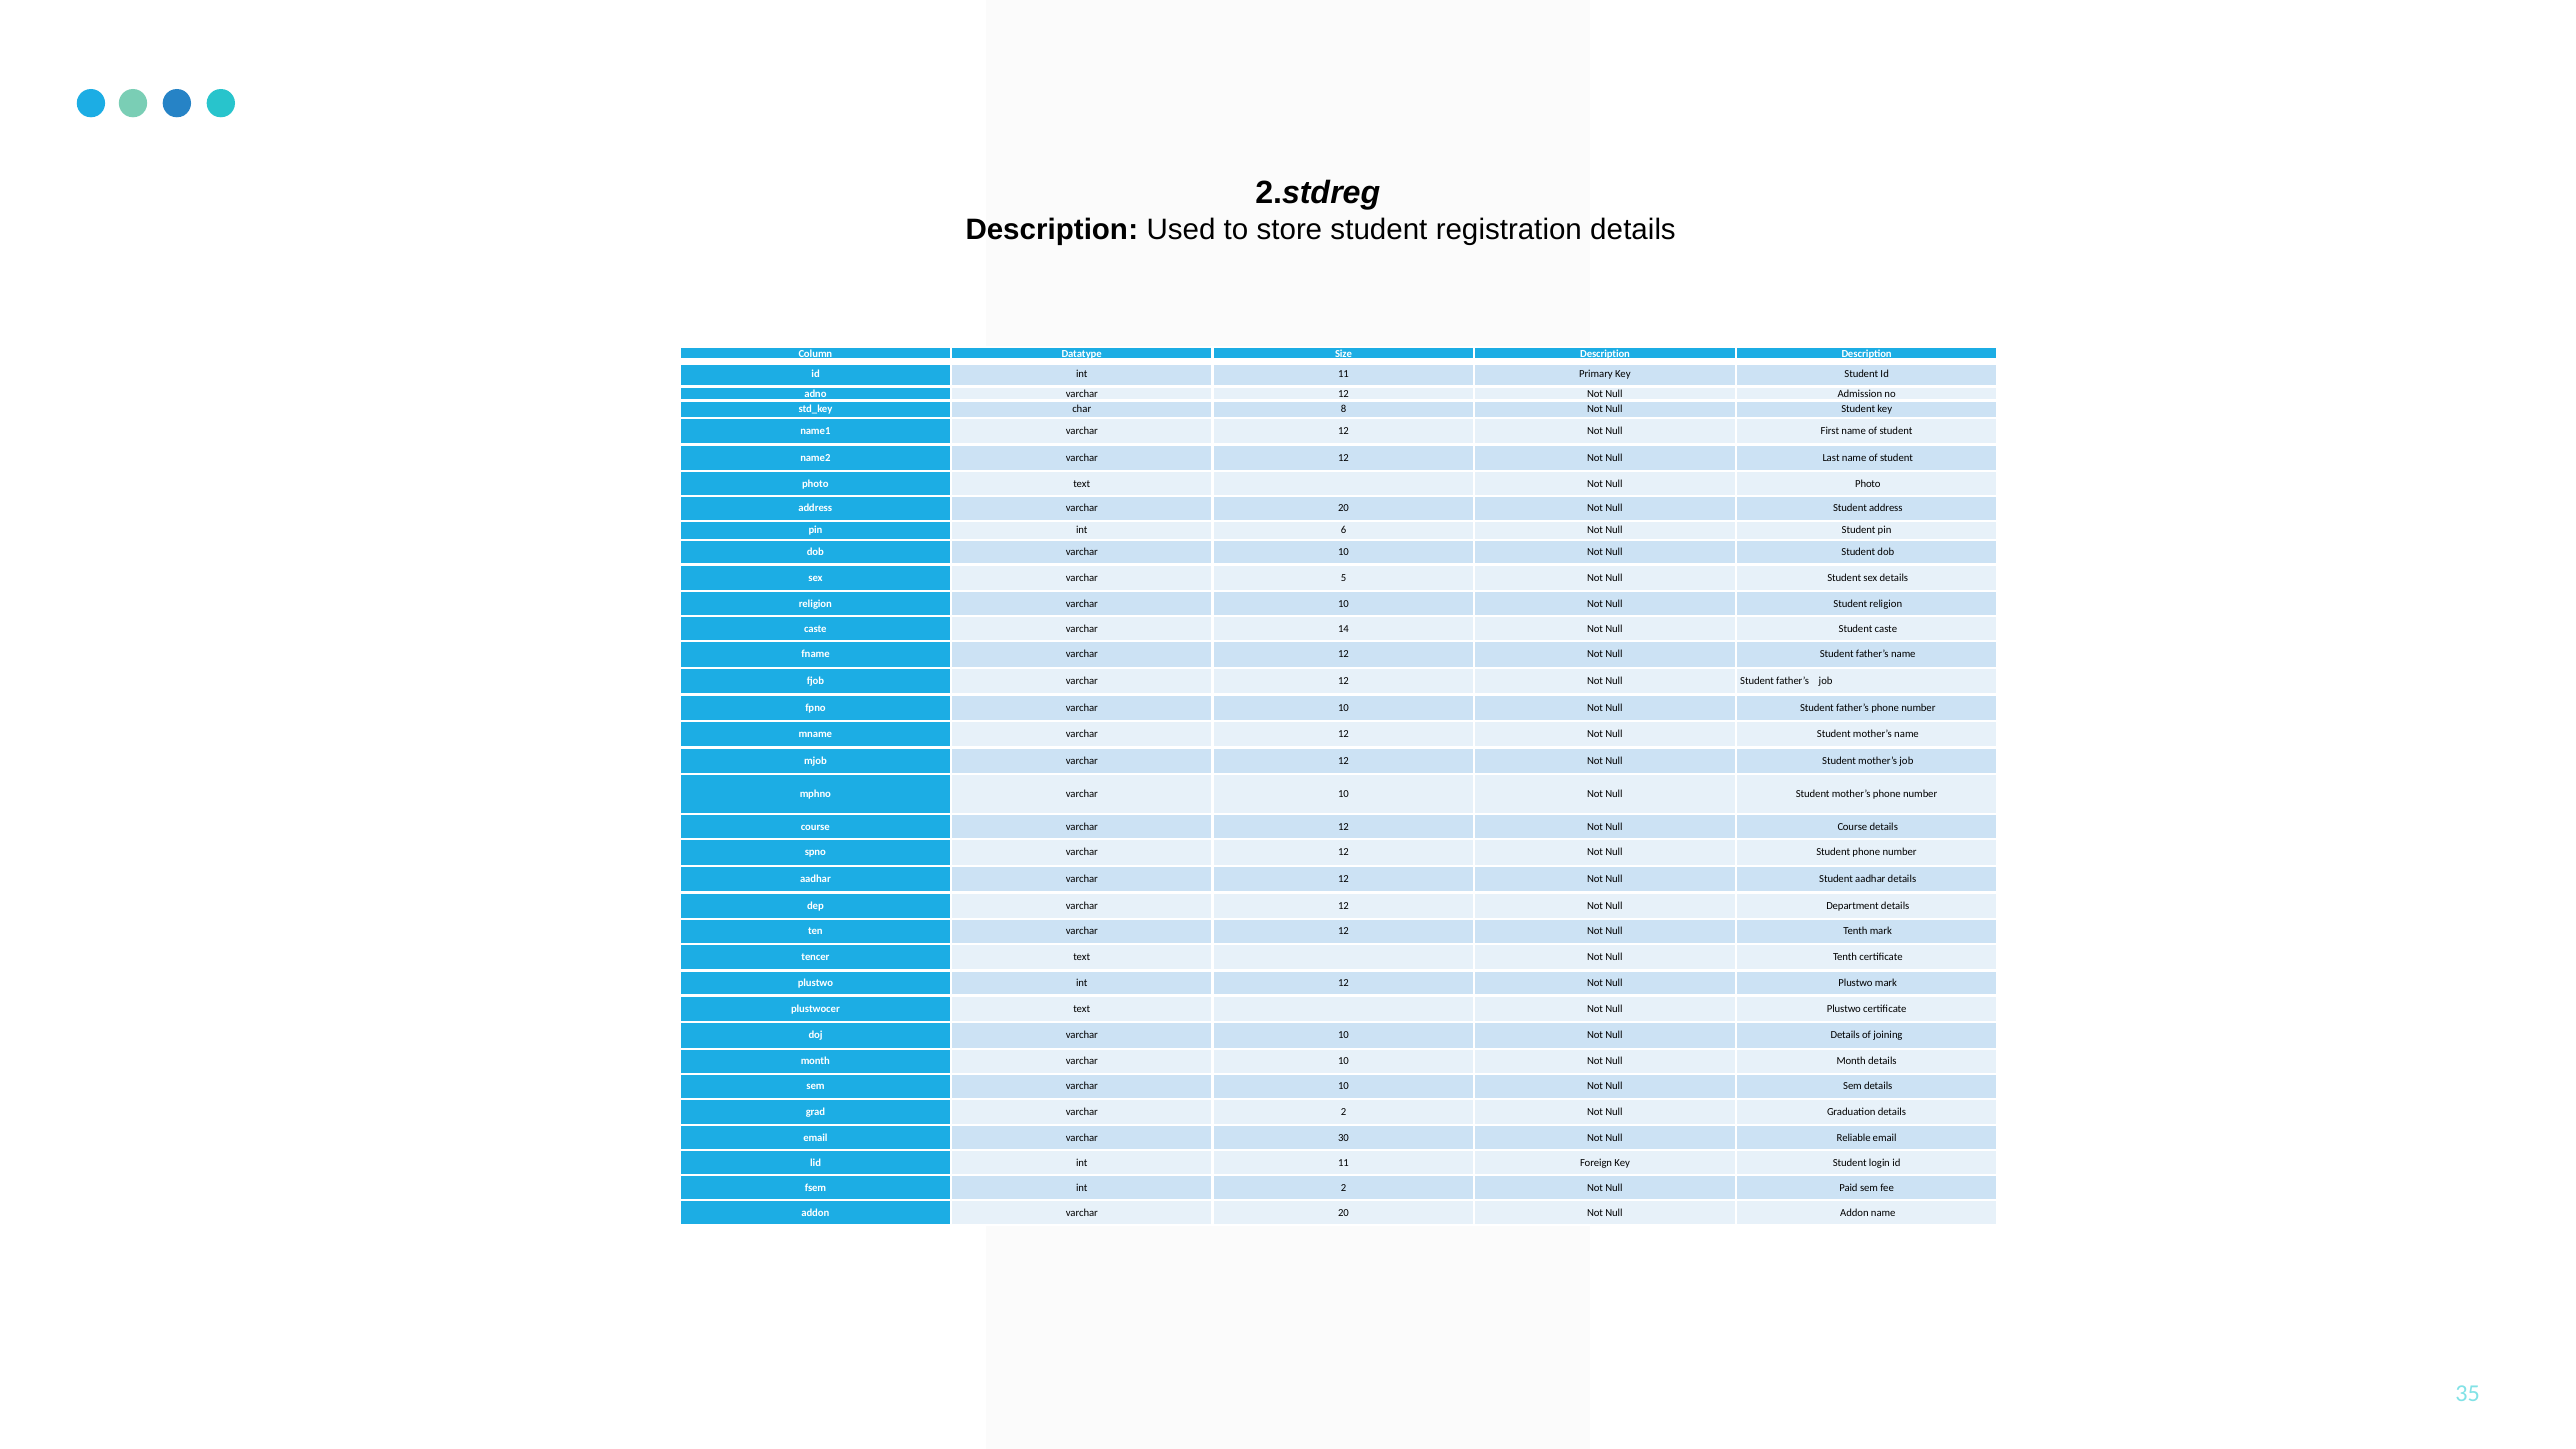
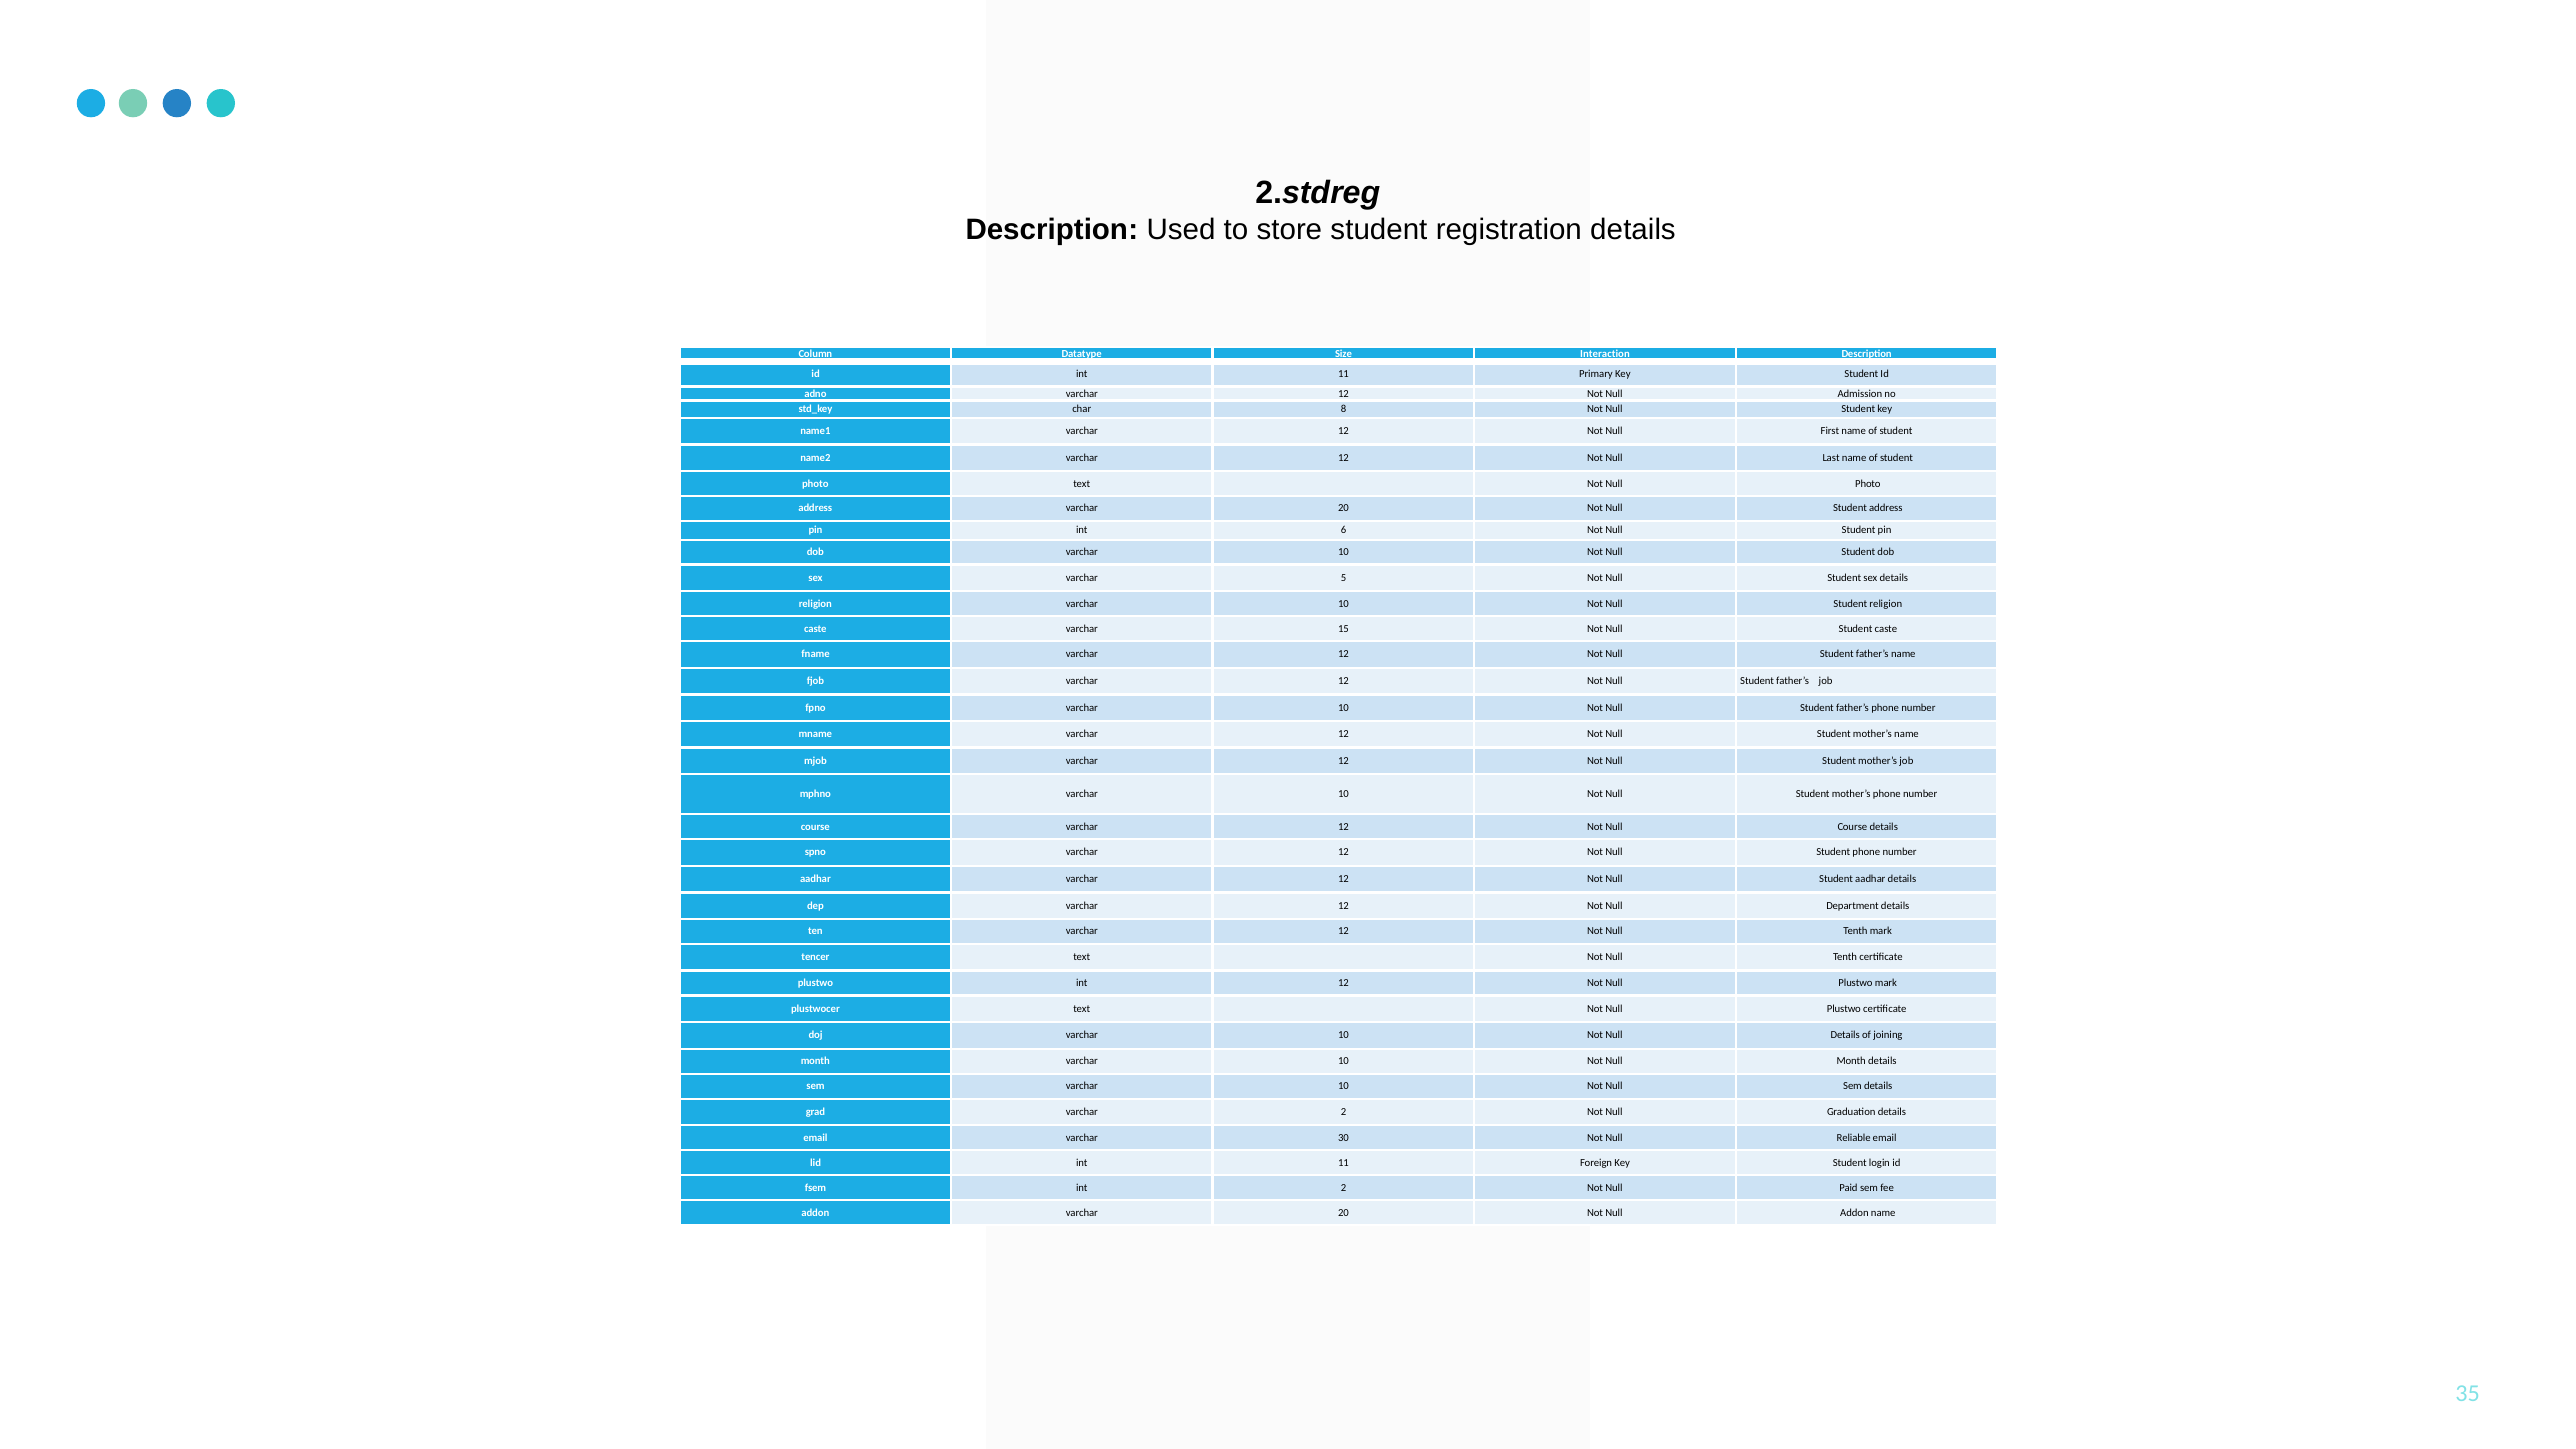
Size Description: Description -> Interaction (1605, 354)
14: 14 -> 15 (1343, 629)
